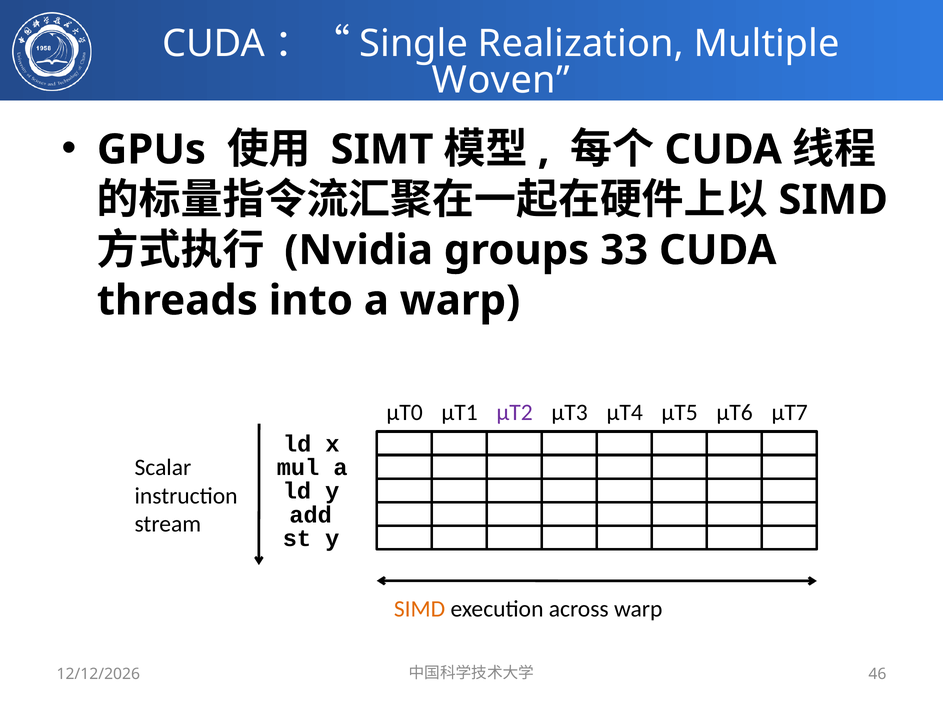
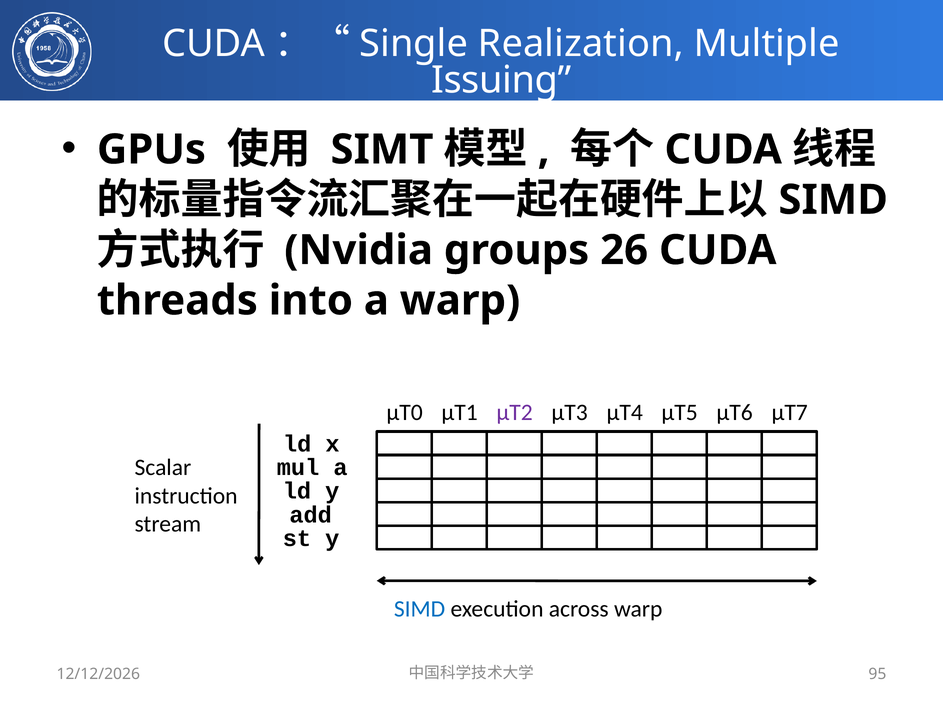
Woven: Woven -> Issuing (501, 80)
33: 33 -> 26 (624, 250)
SIMD colour: orange -> blue (420, 609)
46: 46 -> 95 (877, 674)
